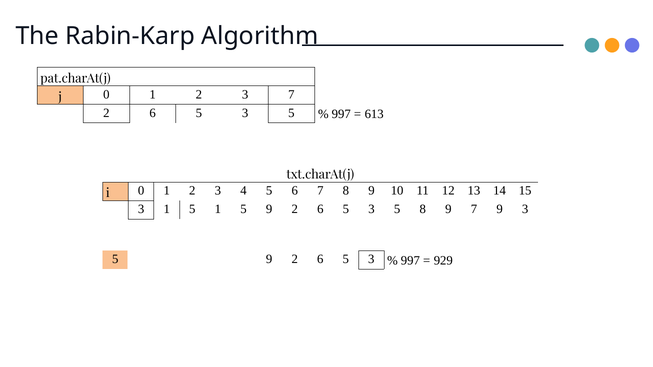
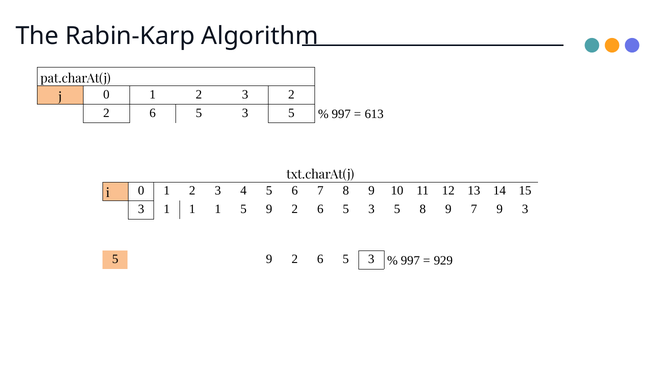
3 7: 7 -> 2 (291, 95)
3 1 5: 5 -> 1 (192, 209)
